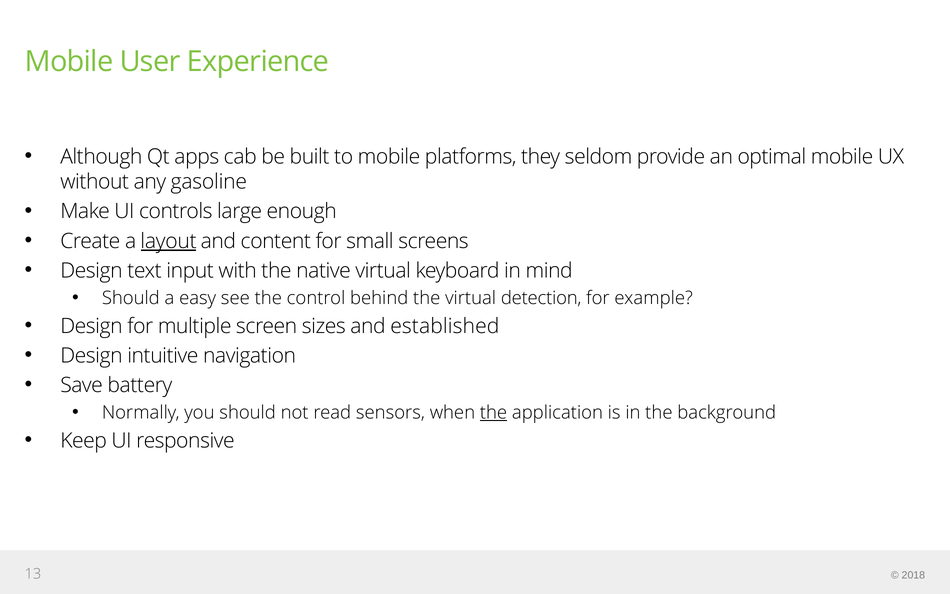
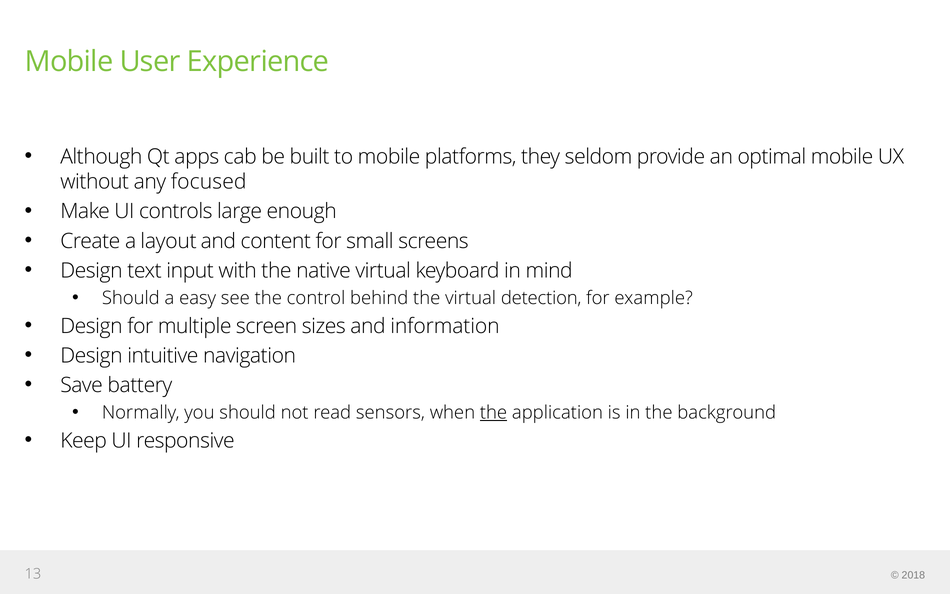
gasoline: gasoline -> focused (209, 182)
layout underline: present -> none (169, 241)
established: established -> information (445, 326)
